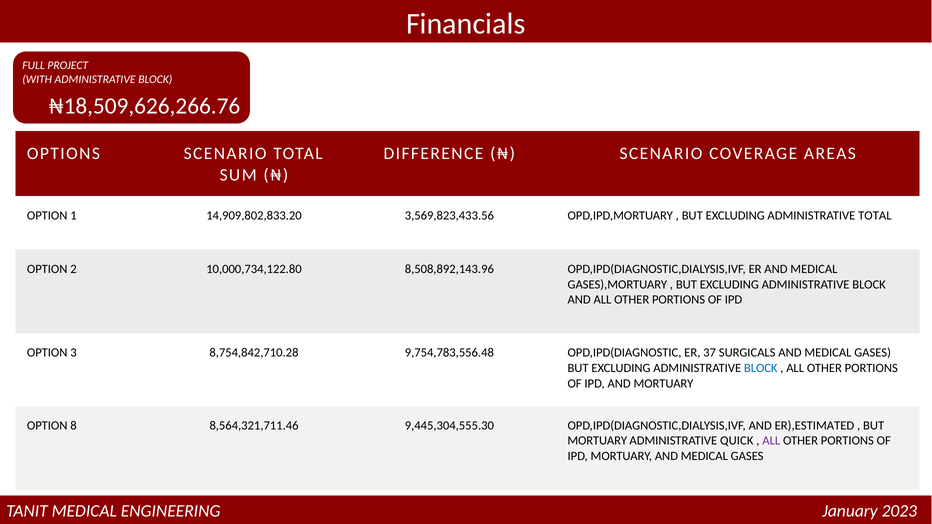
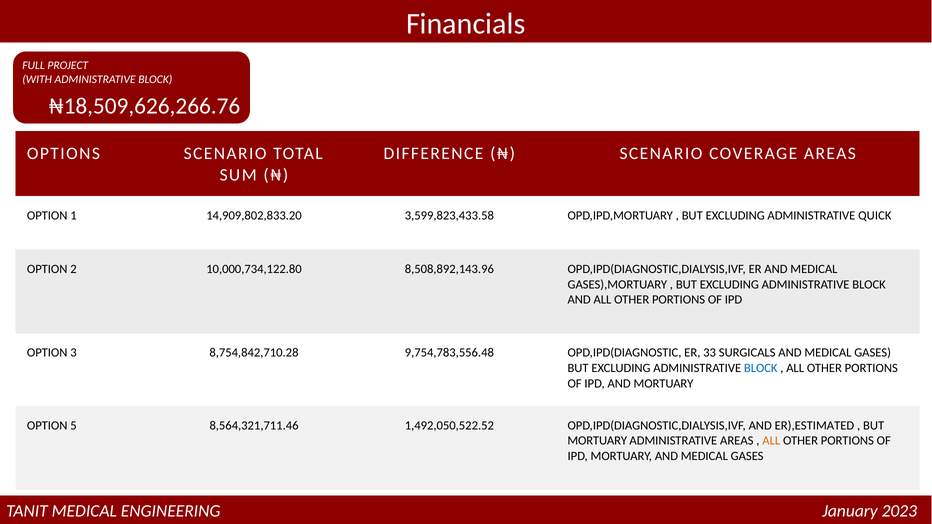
3,569,823,433.56: 3,569,823,433.56 -> 3,599,823,433.58 (449, 216)
ADMINISTRATIVE TOTAL: TOTAL -> QUICK (875, 216)
37: 37 -> 33 (710, 353)
8: 8 -> 5 (74, 426)
9,445,304,555.30: 9,445,304,555.30 -> 1,492,050,522.52 (449, 426)
ADMINISTRATIVE QUICK: QUICK -> AREAS (737, 441)
ALL colour: purple -> orange (771, 441)
